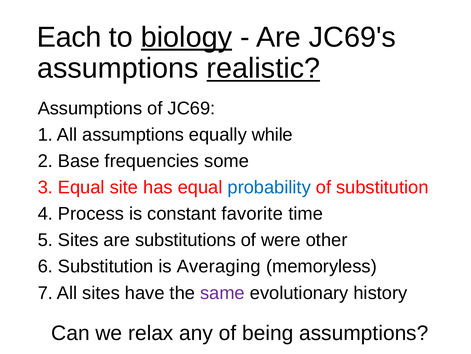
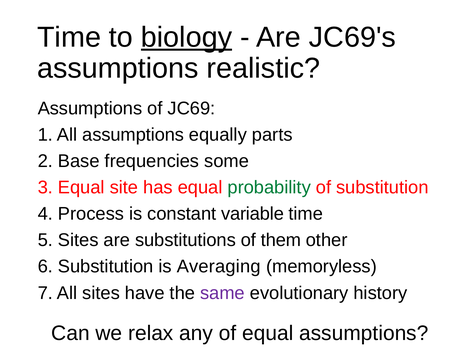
Each: Each -> Time (69, 37)
realistic underline: present -> none (263, 68)
while: while -> parts (272, 134)
probability colour: blue -> green (269, 187)
favorite: favorite -> variable (252, 213)
were: were -> them (281, 240)
of being: being -> equal (268, 333)
